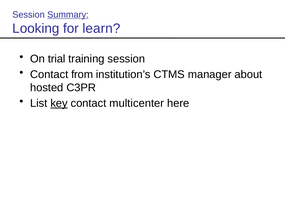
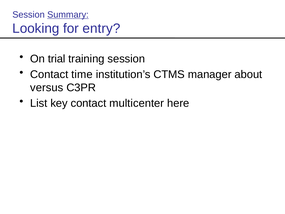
learn: learn -> entry (101, 28)
from: from -> time (82, 74)
hosted: hosted -> versus (47, 88)
key underline: present -> none (59, 103)
